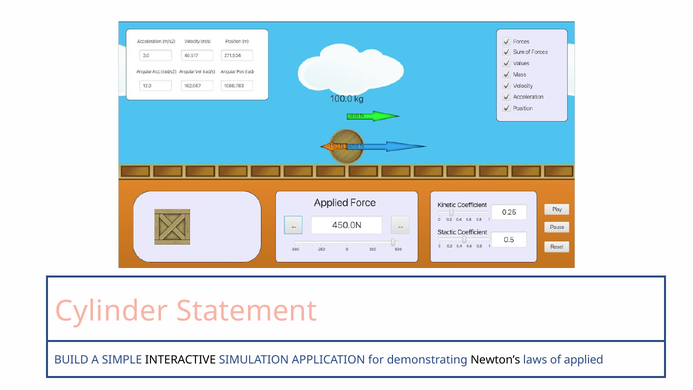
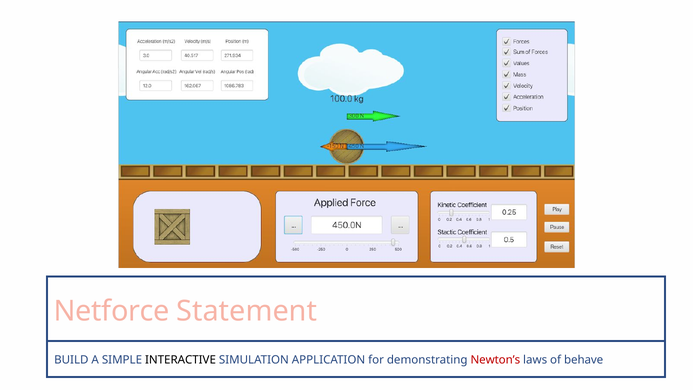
Cylinder: Cylinder -> Netforce (112, 311)
Newton’s colour: black -> red (495, 360)
applied: applied -> behave (584, 360)
